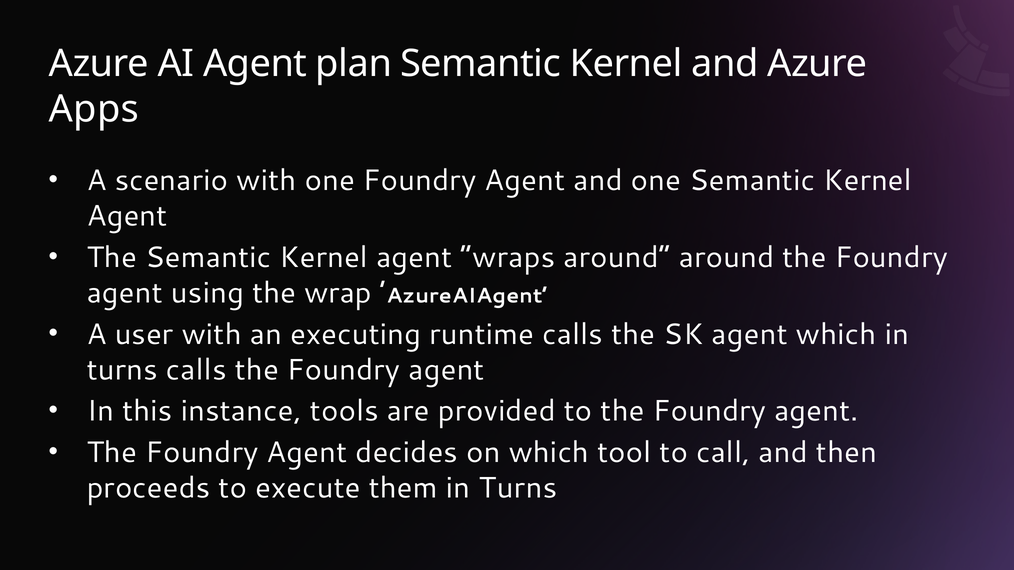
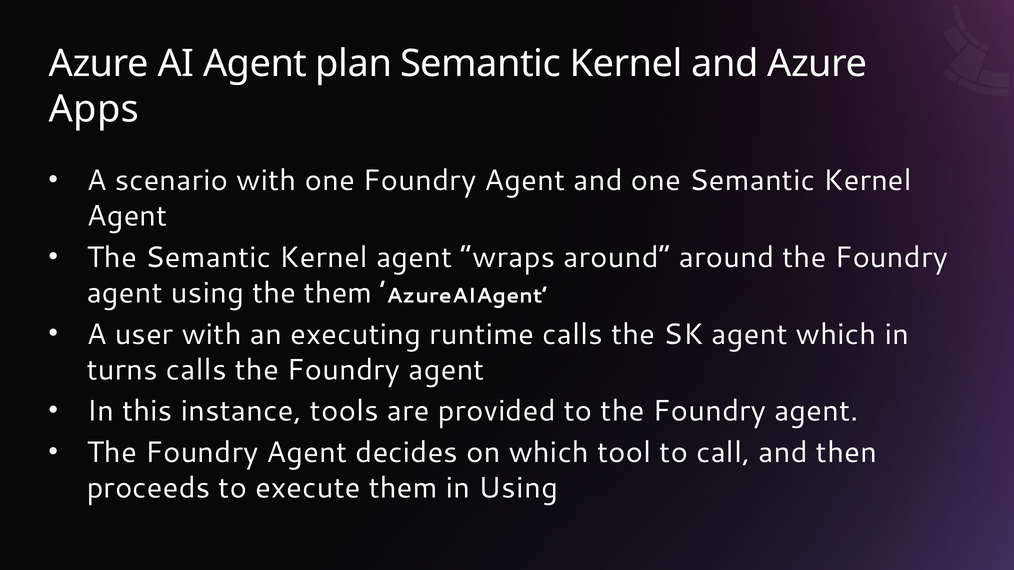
the wrap: wrap -> them (338, 293)
them in Turns: Turns -> Using (518, 488)
